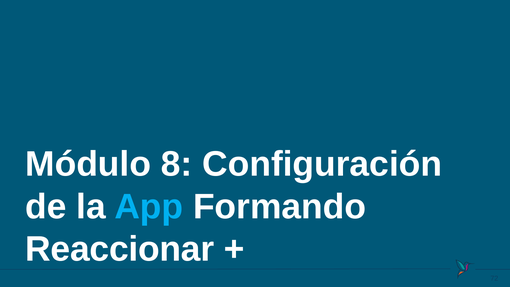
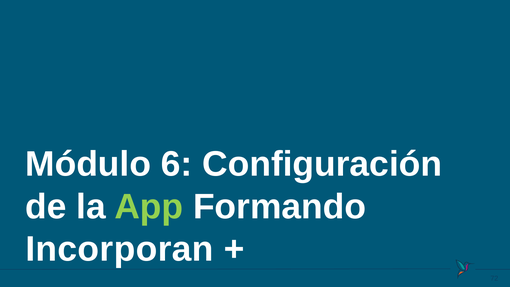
8: 8 -> 6 (177, 164)
App colour: light blue -> light green (149, 207)
Reaccionar: Reaccionar -> Incorporan (119, 249)
